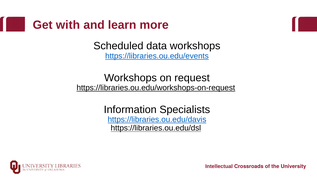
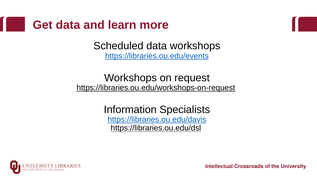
Get with: with -> data (68, 25)
